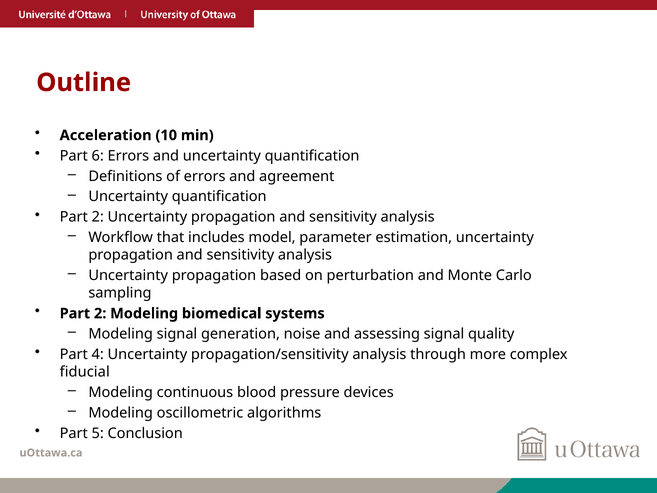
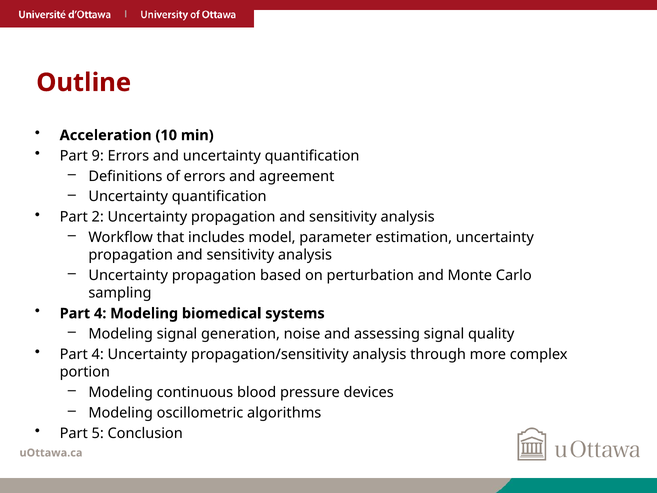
6: 6 -> 9 (98, 156)
2: 2 -> 4 (100, 313)
fiducial: fiducial -> portion (85, 372)
